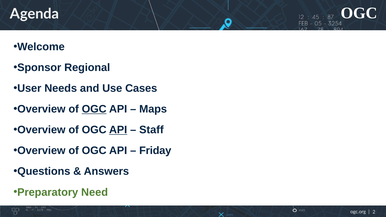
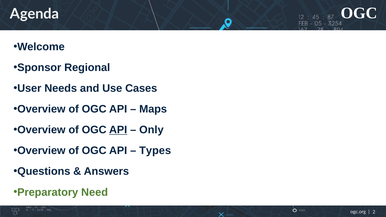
OGC underline: present -> none (94, 109)
Staff: Staff -> Only (151, 130)
Friday: Friday -> Types (155, 151)
